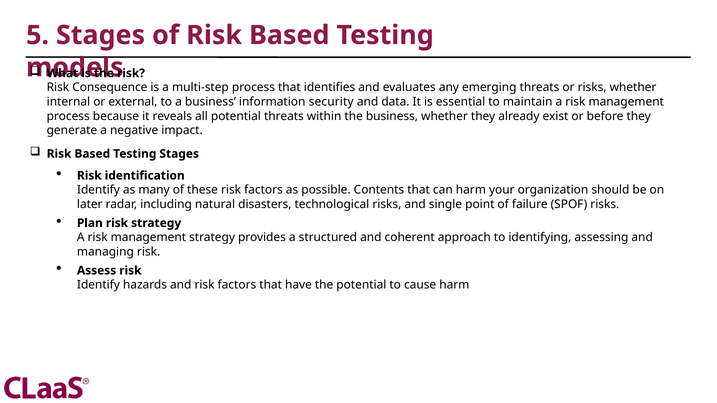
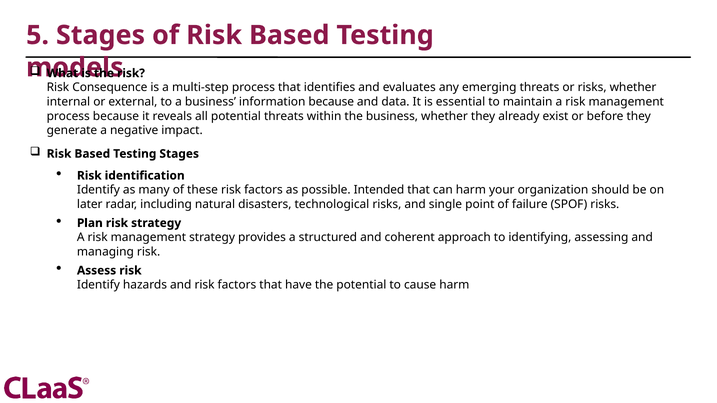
information security: security -> because (331, 102)
Contents: Contents -> Intended (379, 190)
